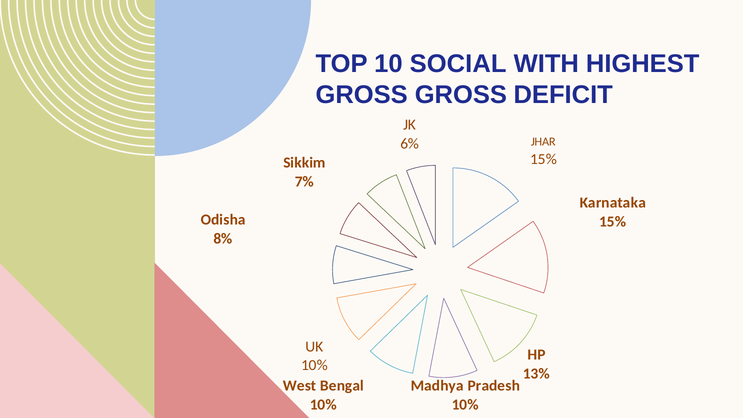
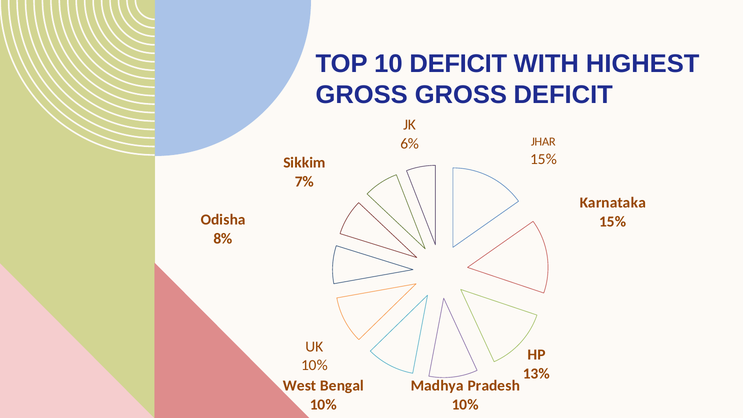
10 SOCIAL: SOCIAL -> DEFICIT (458, 64)
